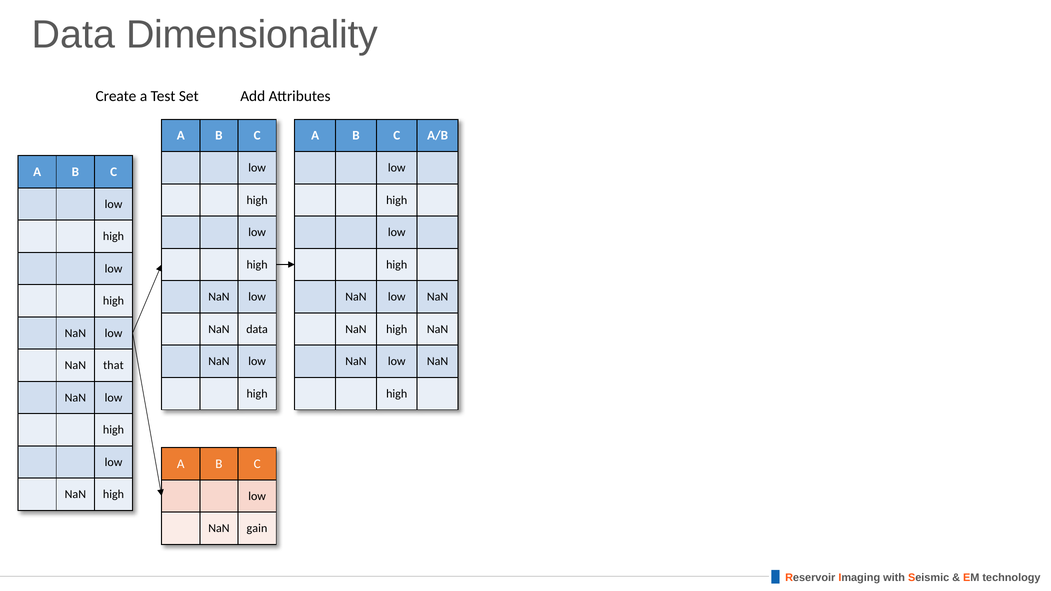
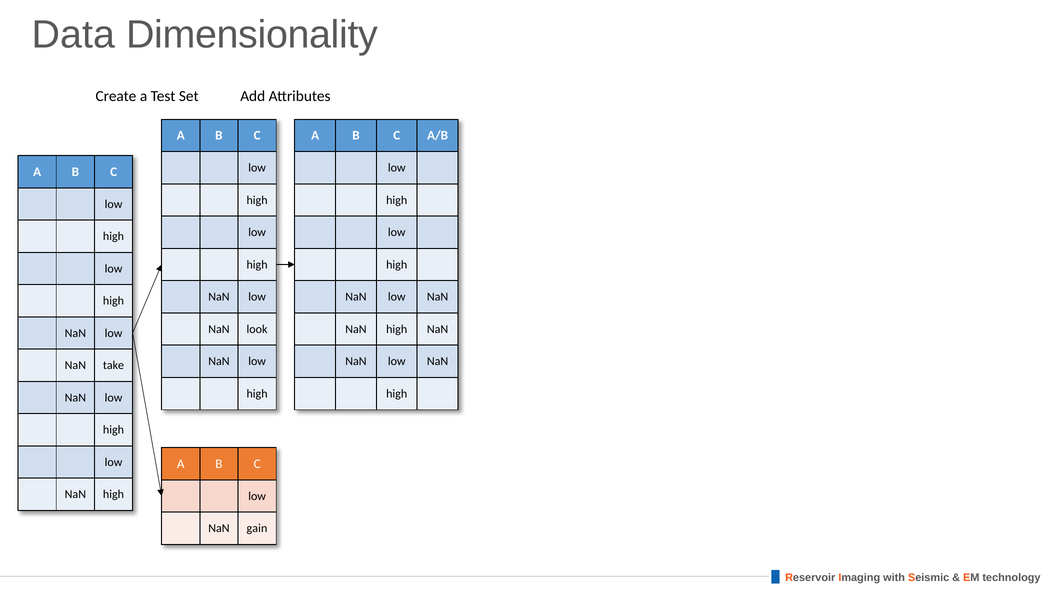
NaN data: data -> look (257, 329)
that: that -> take (114, 366)
